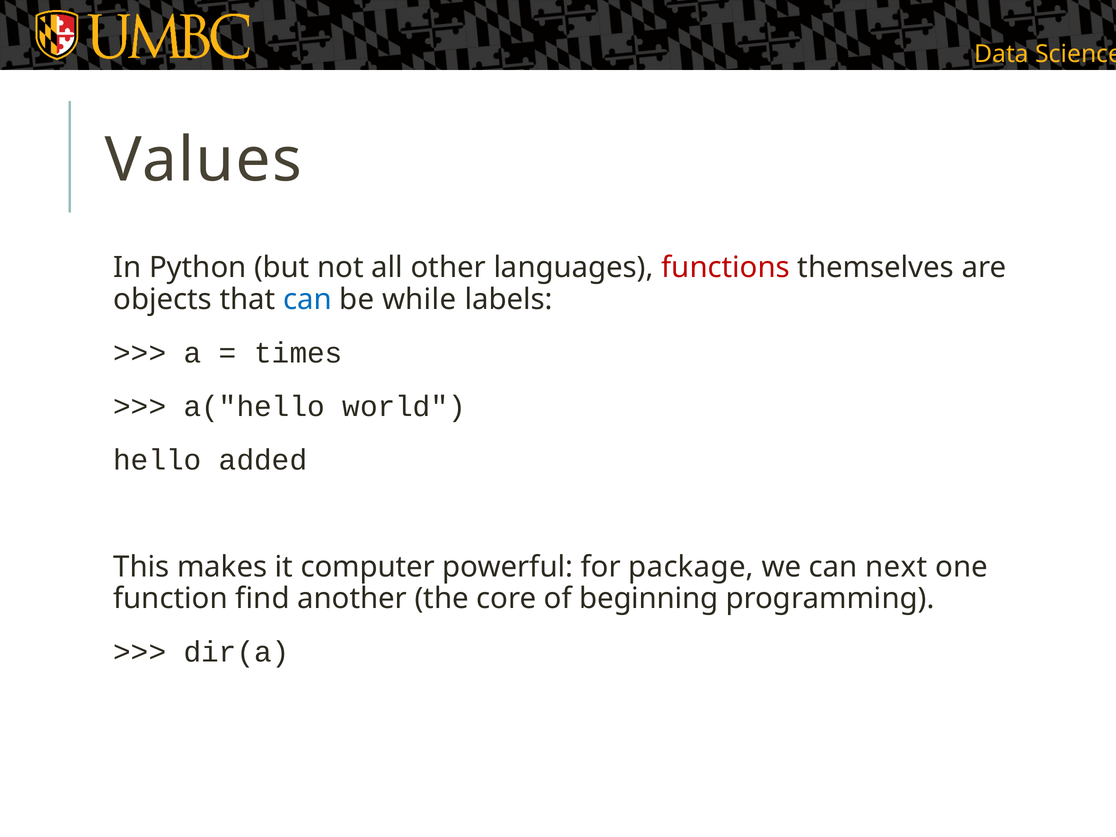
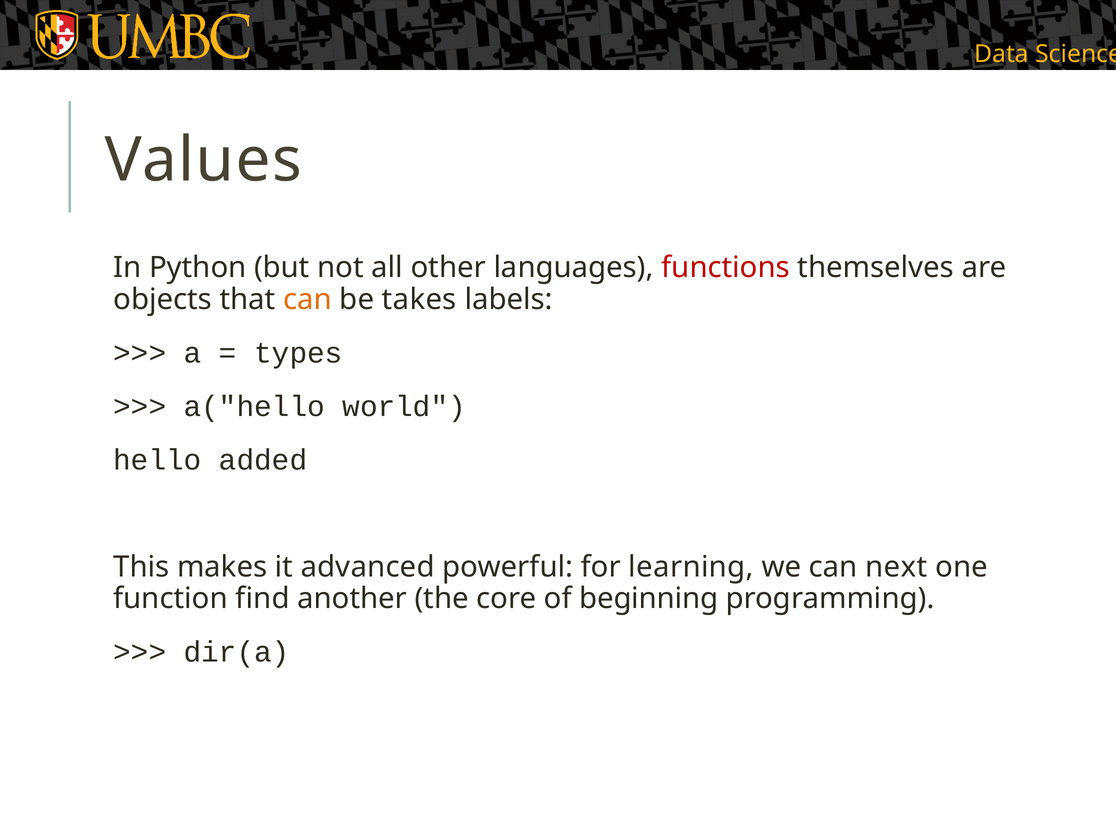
can colour: blue -> orange (307, 299)
while: while -> takes (419, 299)
times: times -> types (298, 353)
computer: computer -> advanced (368, 567)
package: package -> learning (691, 567)
